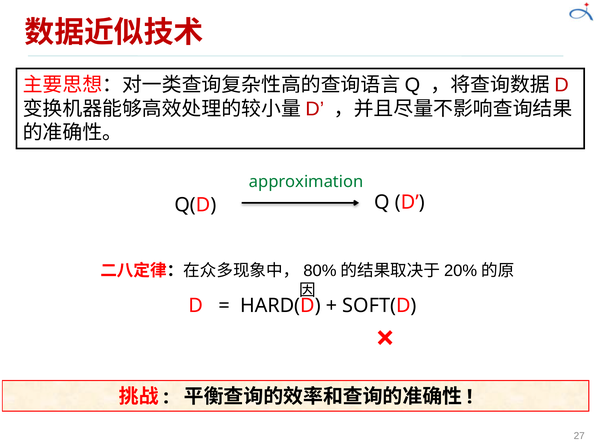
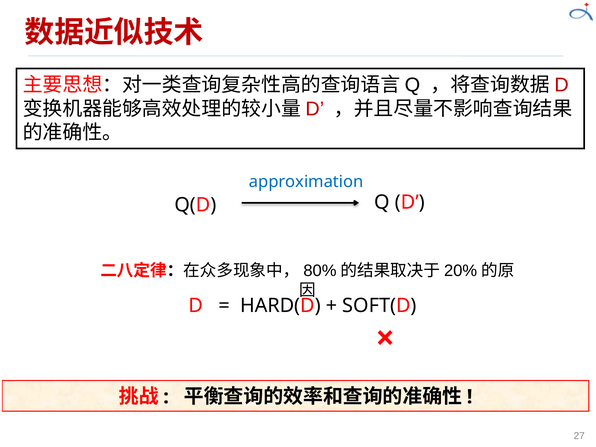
approximation colour: green -> blue (306, 182)
